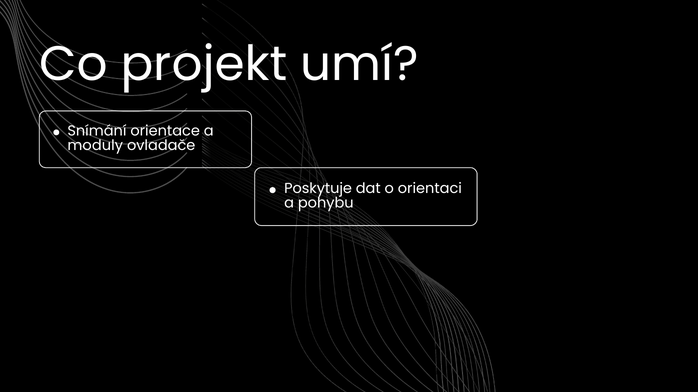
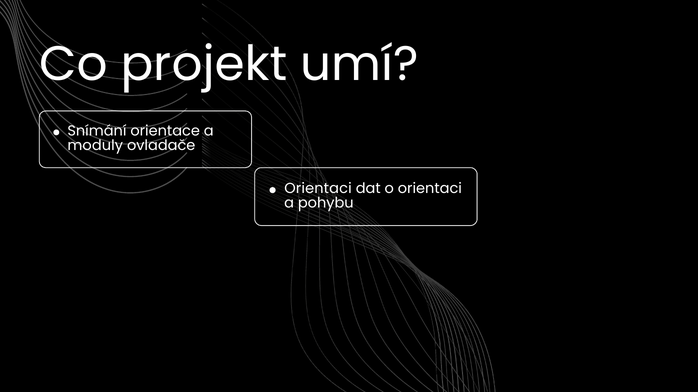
Poskytuje: Poskytuje -> Orientaci (318, 189)
